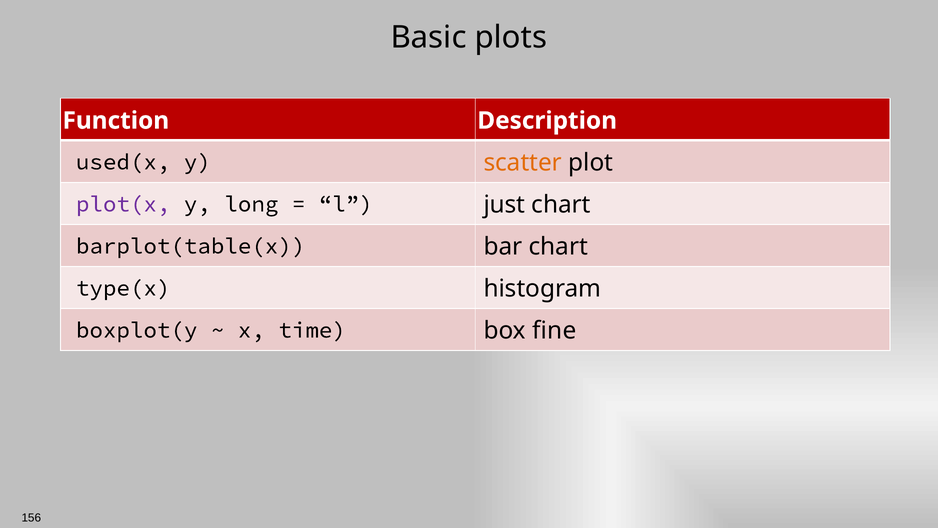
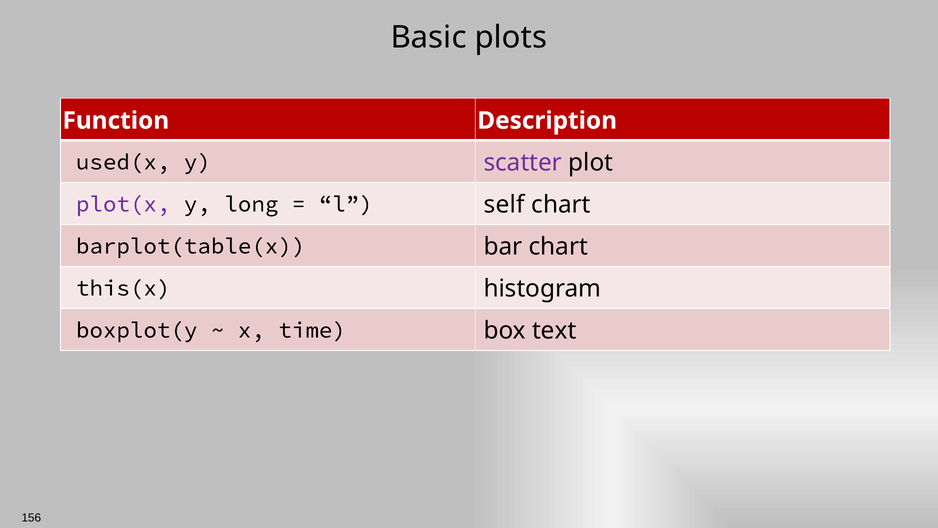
scatter colour: orange -> purple (523, 163)
just: just -> self (504, 205)
type(x: type(x -> this(x (123, 288)
fine: fine -> text (554, 331)
